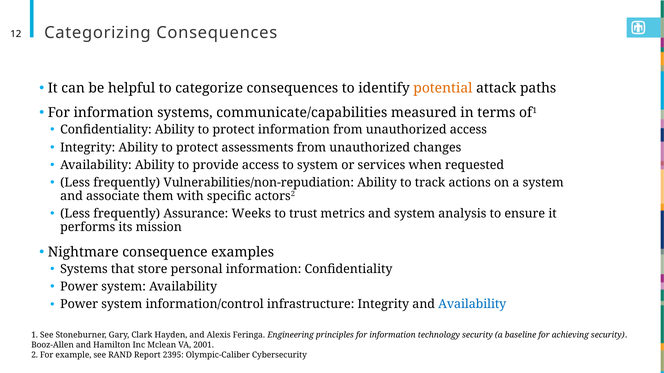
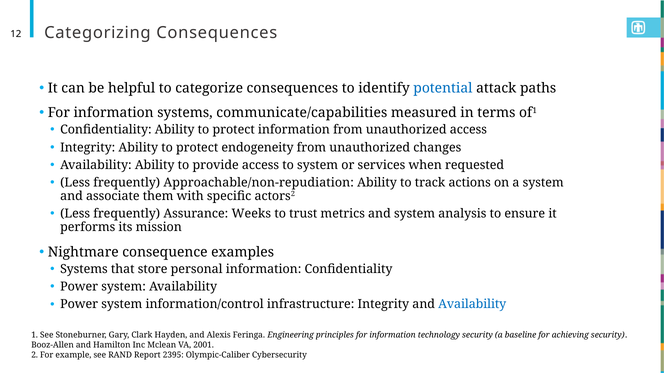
potential colour: orange -> blue (443, 88)
assessments: assessments -> endogeneity (258, 148)
Vulnerabilities/non-repudiation: Vulnerabilities/non-repudiation -> Approachable/non-repudiation (259, 183)
